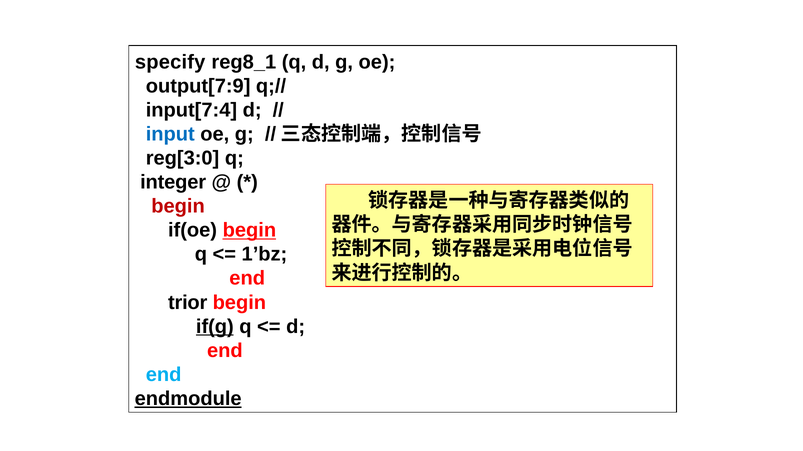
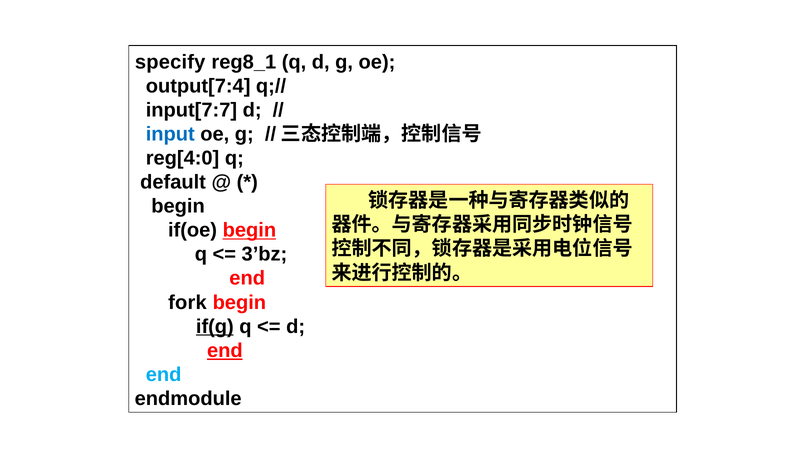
output[7:9: output[7:9 -> output[7:4 (198, 86)
input[7:4: input[7:4 -> input[7:7 (191, 110)
reg[3:0: reg[3:0 -> reg[4:0 (183, 158)
integer: integer -> default (173, 182)
begin colour: red -> black (178, 207)
1’bz: 1’bz -> 3’bz (264, 255)
trior: trior -> fork (187, 303)
end underline: none -> present (225, 351)
endmodule underline: present -> none (188, 399)
